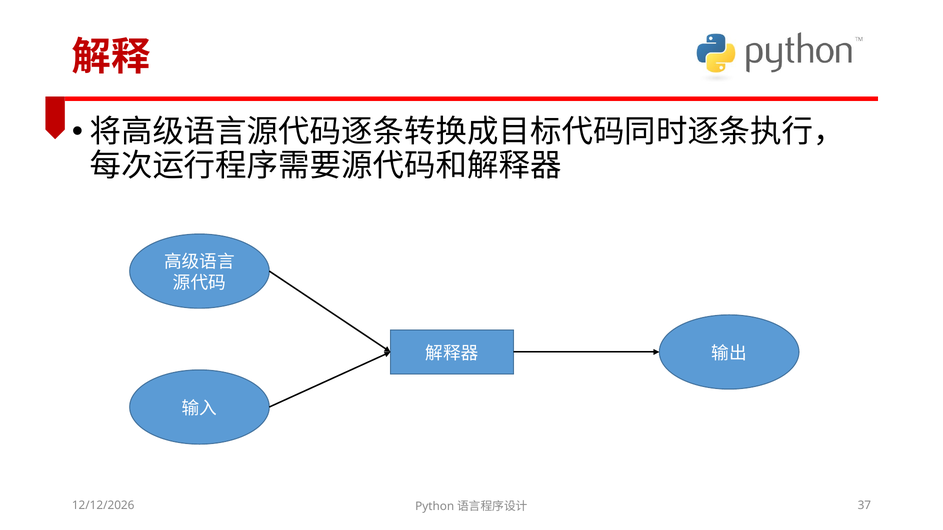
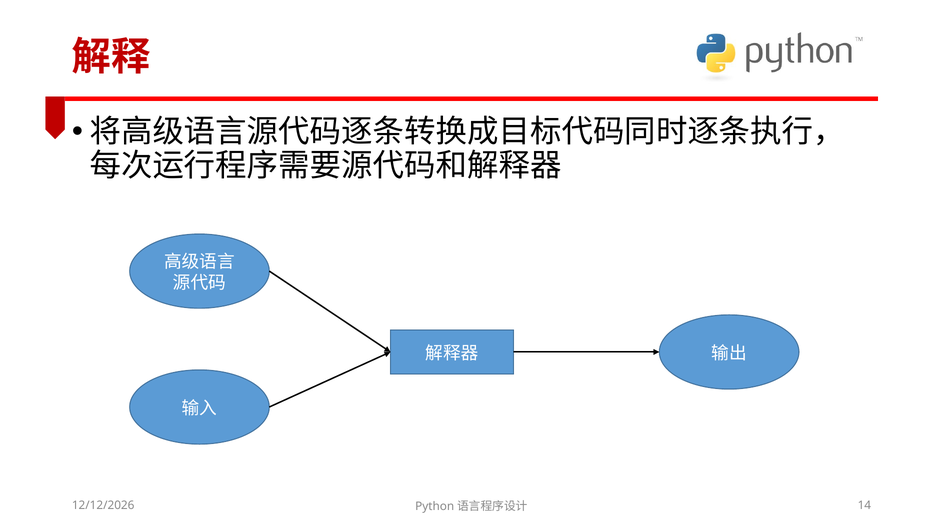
37: 37 -> 14 (864, 506)
